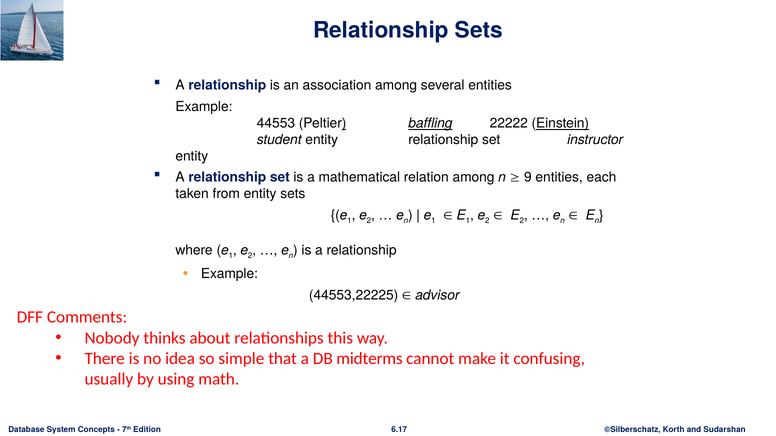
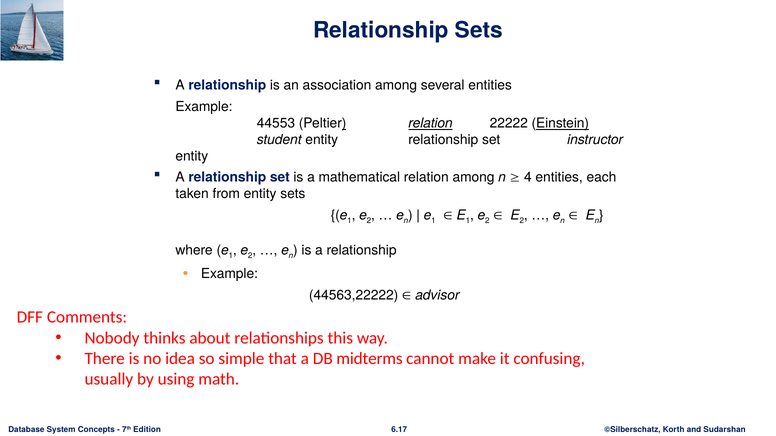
Peltier baffling: baffling -> relation (430, 123)
9: 9 -> 4 (528, 178)
44553,22225: 44553,22225 -> 44563,22222 (354, 295)
